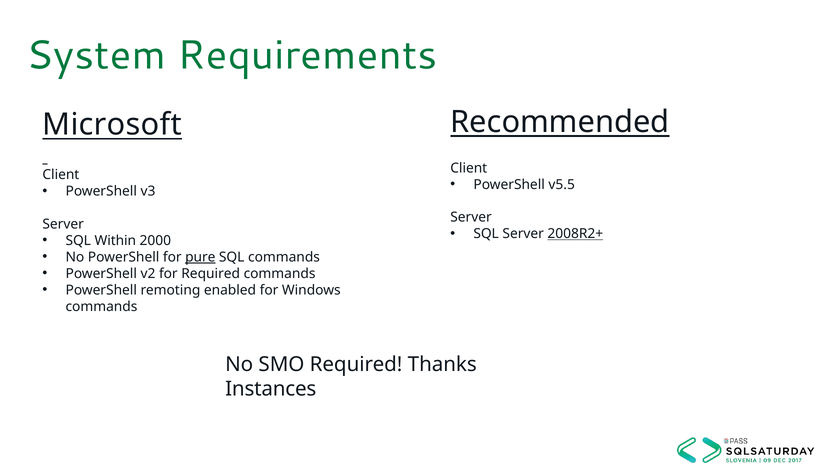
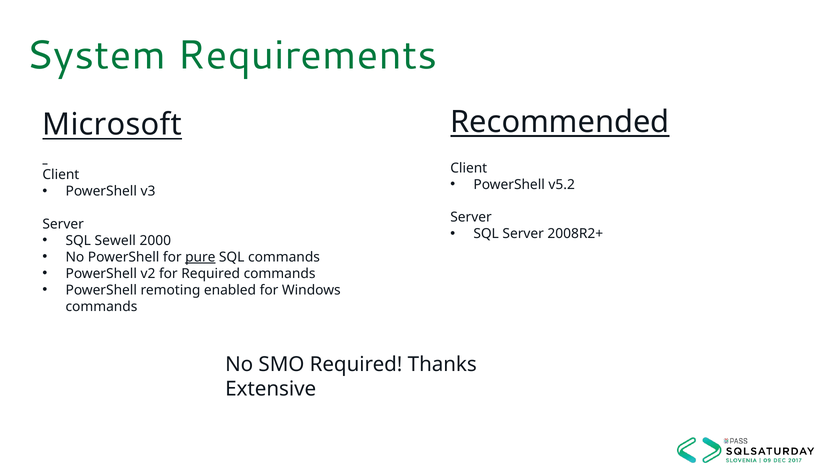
v5.5: v5.5 -> v5.2 (562, 185)
2008R2+ underline: present -> none (575, 234)
Within: Within -> Sewell (115, 241)
Instances: Instances -> Extensive (271, 389)
